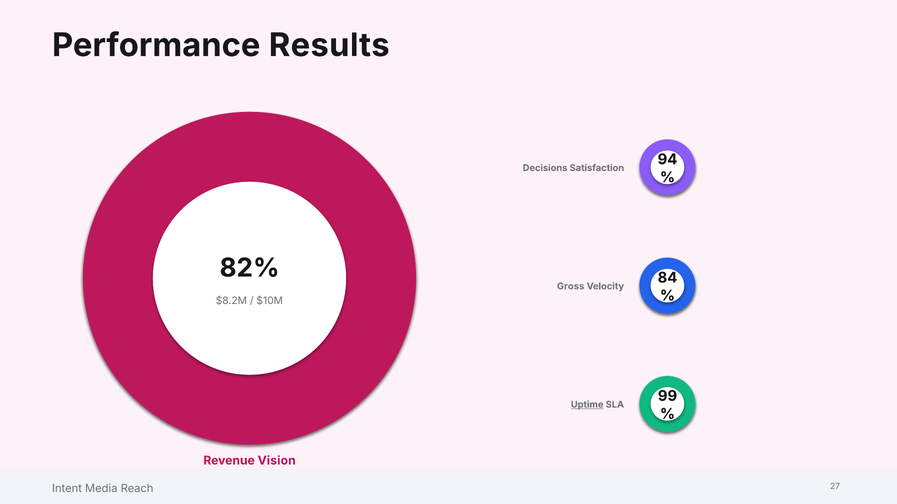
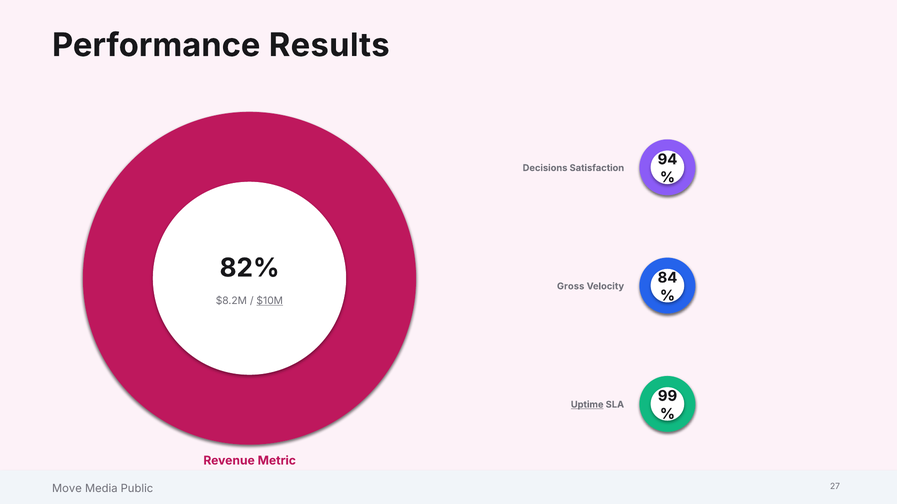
$10M underline: none -> present (270, 301)
Vision: Vision -> Metric (277, 461)
Intent: Intent -> Move (67, 489)
Reach: Reach -> Public (137, 489)
